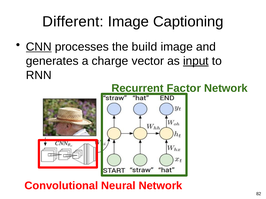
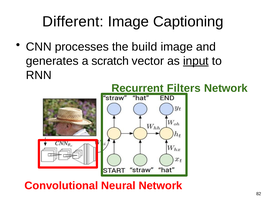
CNN underline: present -> none (39, 47)
charge: charge -> scratch (110, 61)
Factor: Factor -> Filters (184, 89)
